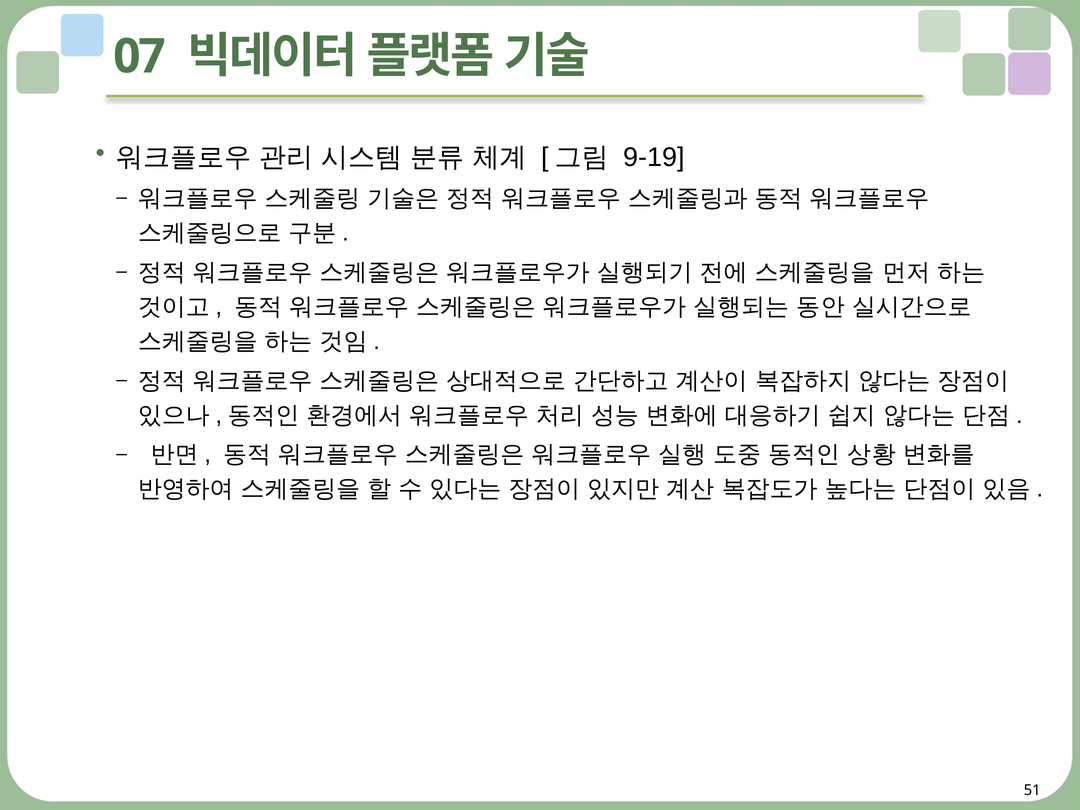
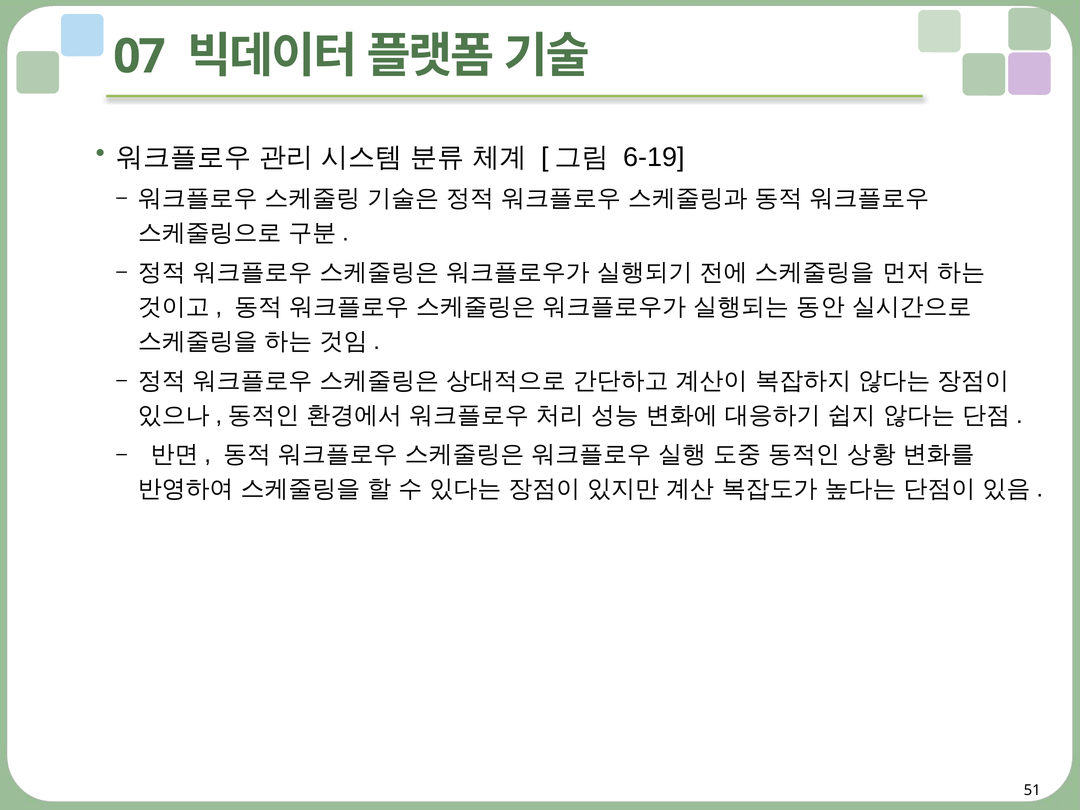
9-19: 9-19 -> 6-19 (654, 158)
